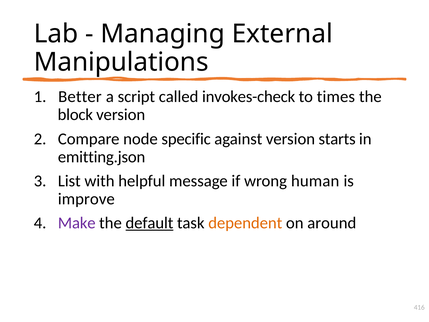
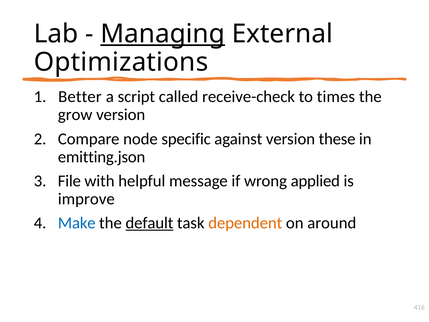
Managing underline: none -> present (163, 34)
Manipulations: Manipulations -> Optimizations (121, 62)
invokes-check: invokes-check -> receive-check (249, 97)
block: block -> grow (75, 115)
starts: starts -> these (337, 139)
List: List -> File (69, 181)
human: human -> applied (315, 181)
Make colour: purple -> blue (77, 223)
